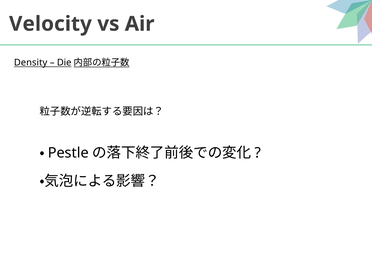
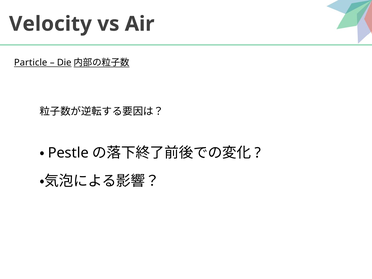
Density: Density -> Particle (31, 63)
